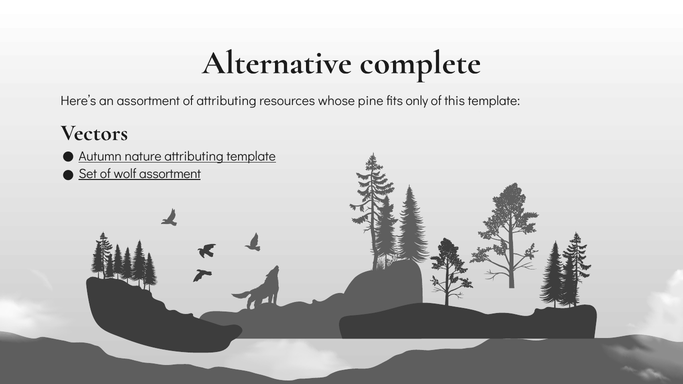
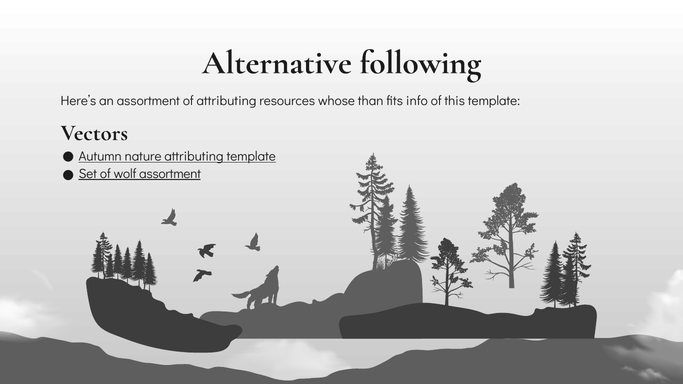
complete: complete -> following (420, 62)
pine: pine -> than (371, 101)
only: only -> info (417, 101)
